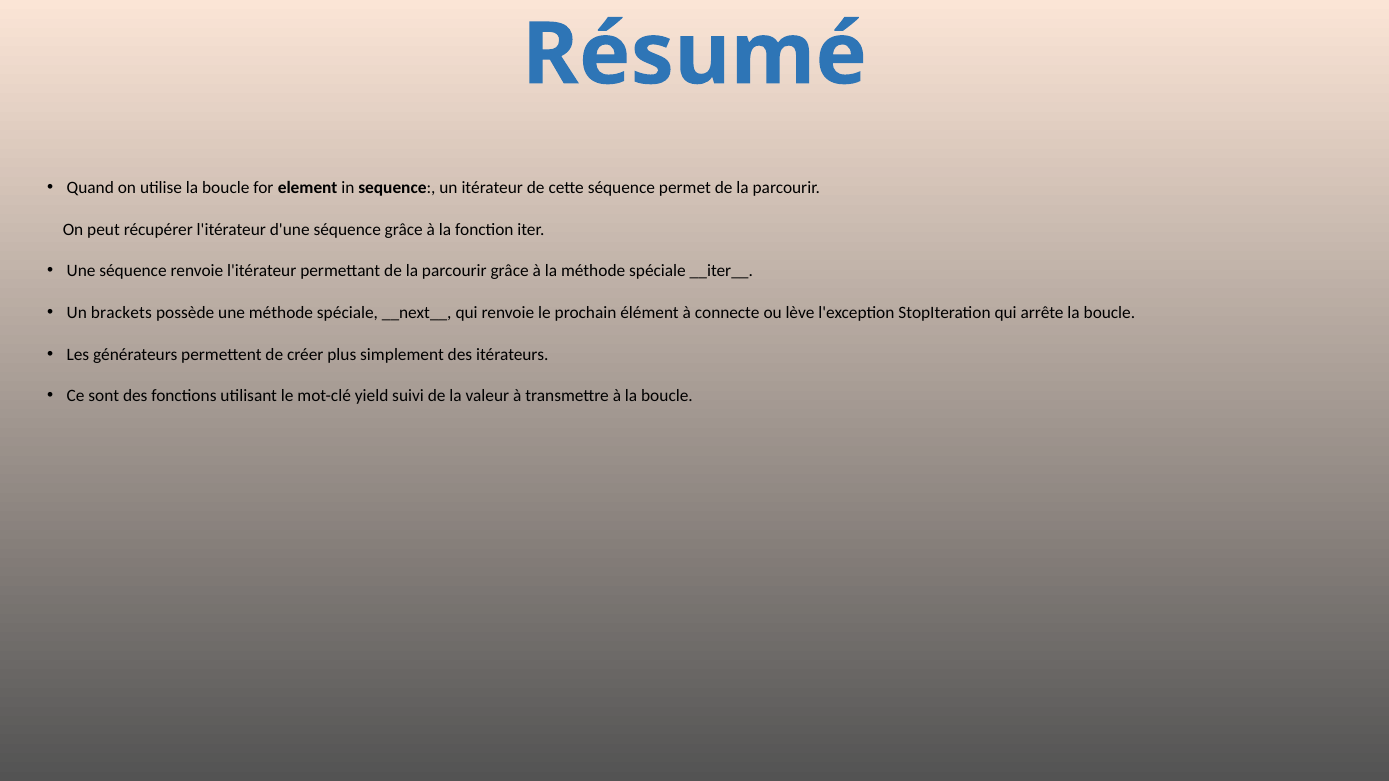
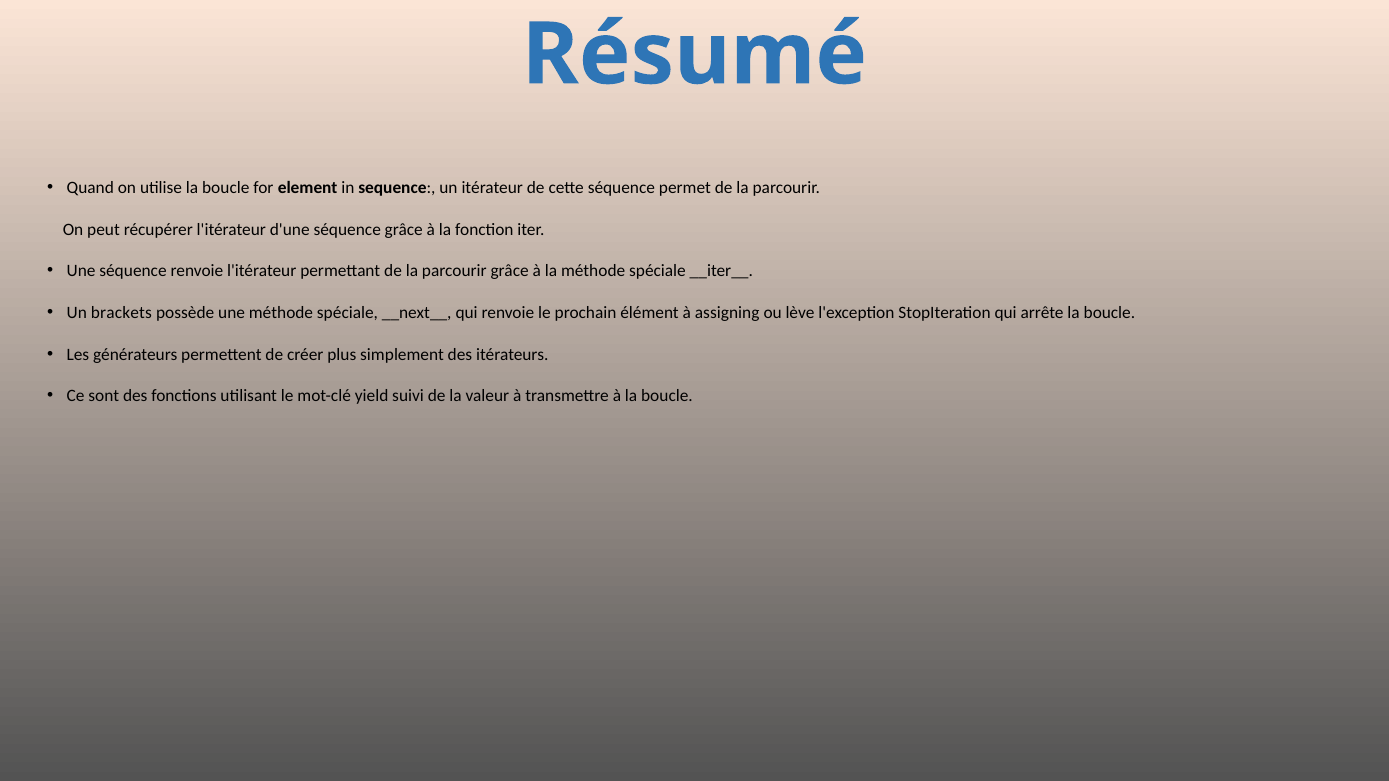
connecte: connecte -> assigning (727, 313)
